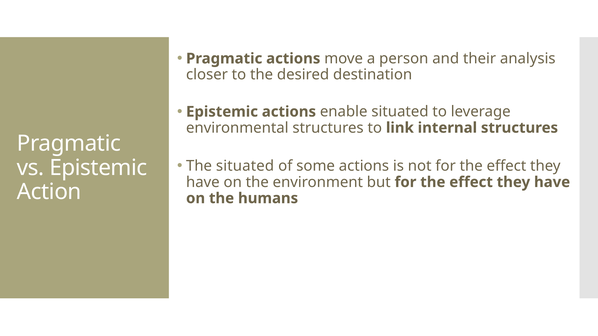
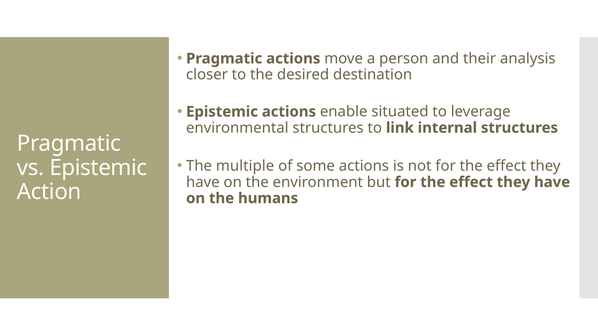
The situated: situated -> multiple (245, 166)
